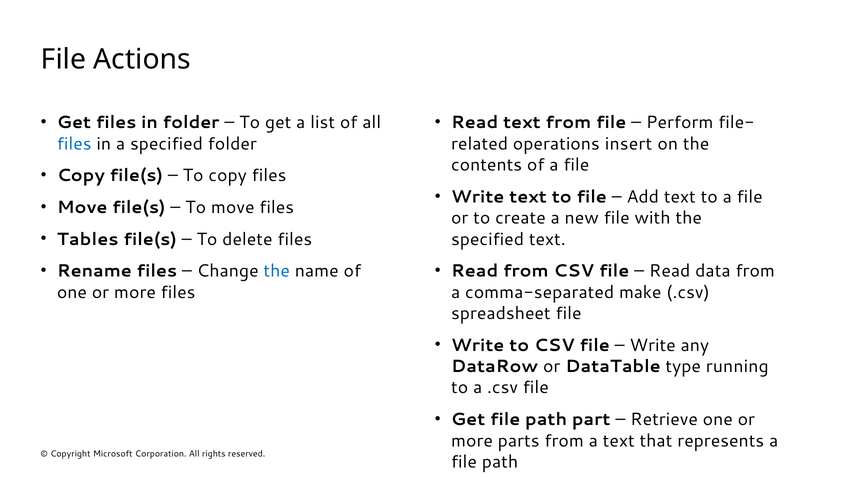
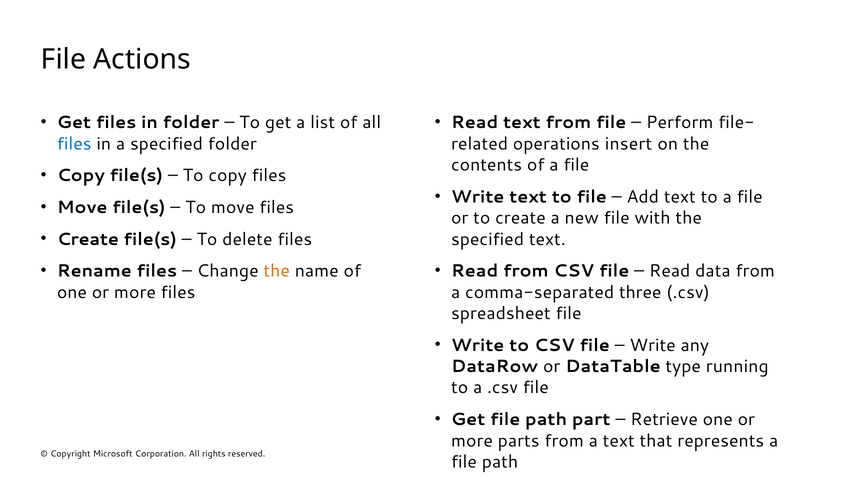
Tables: Tables -> Create (88, 239)
the colour: blue -> orange (277, 271)
make: make -> three (640, 292)
